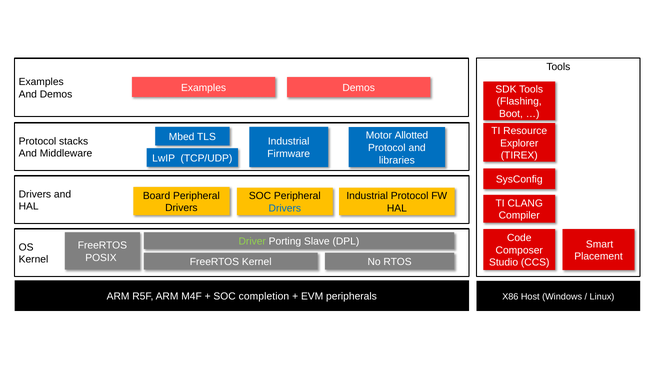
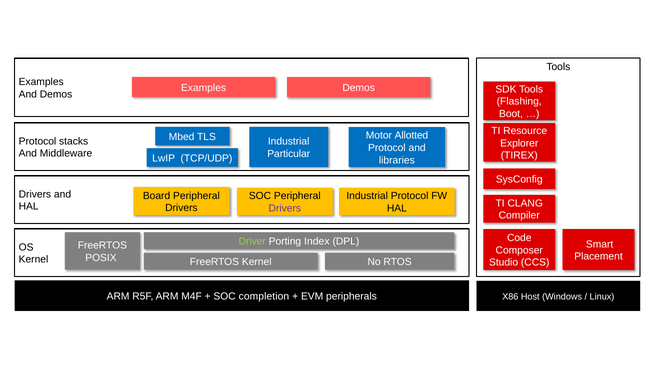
Firmware: Firmware -> Particular (289, 154)
Drivers colour: blue -> purple (285, 209)
Slave: Slave -> Index (317, 242)
